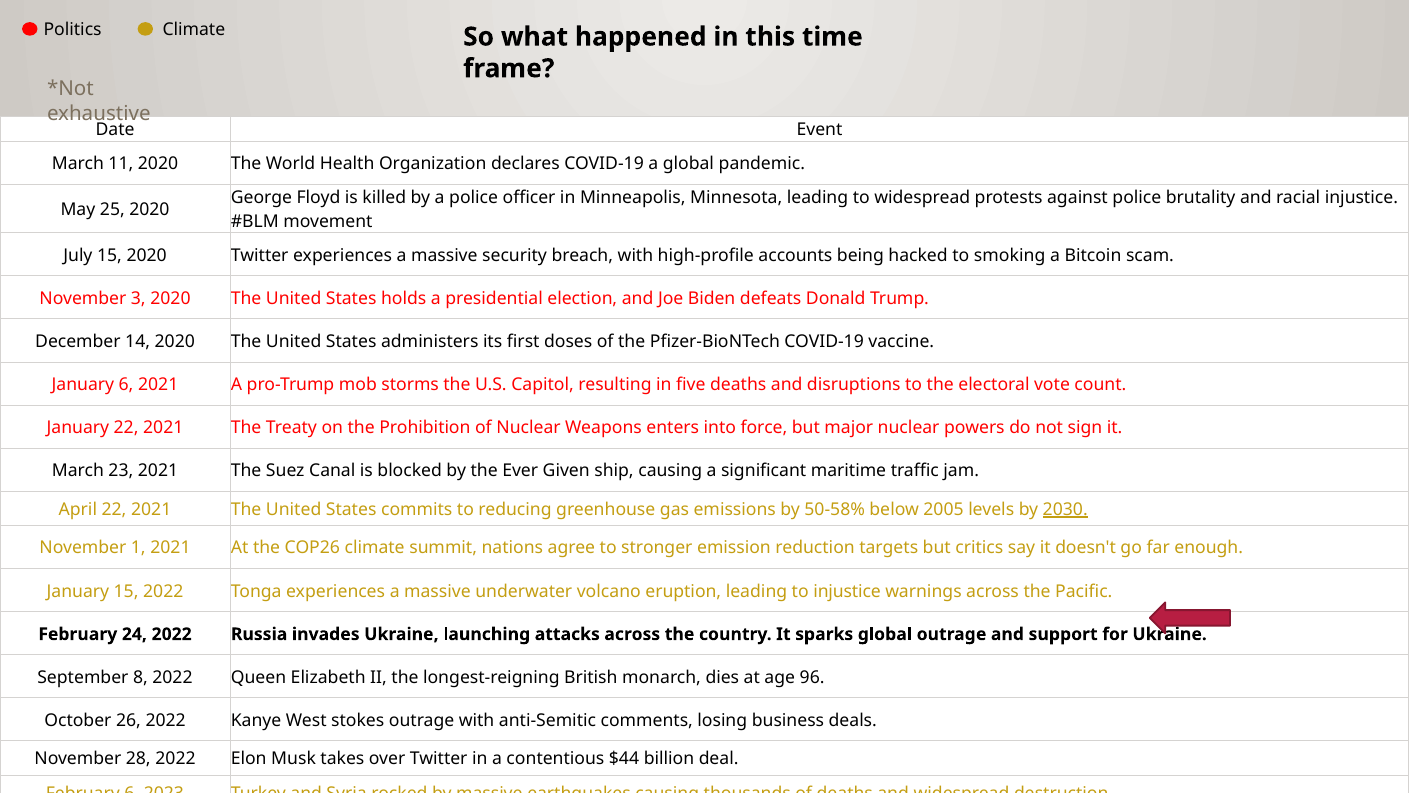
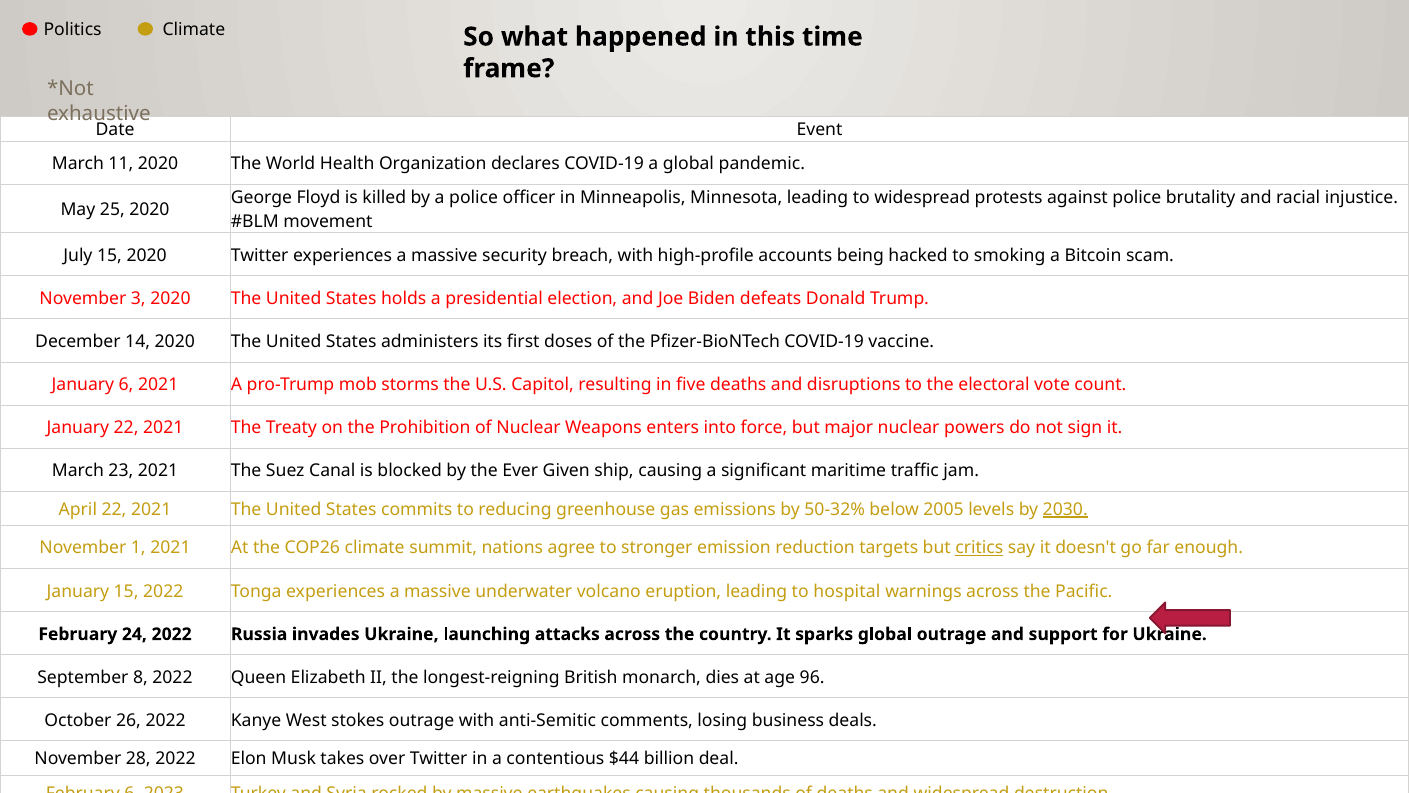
50-58%: 50-58% -> 50-32% (835, 509)
critics underline: none -> present (979, 548)
to injustice: injustice -> hospital (847, 591)
